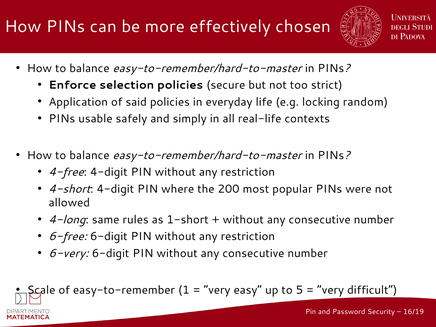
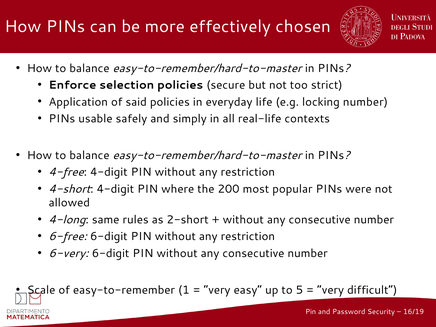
locking random: random -> number (365, 102)
1-short: 1-short -> 2-short (188, 220)
